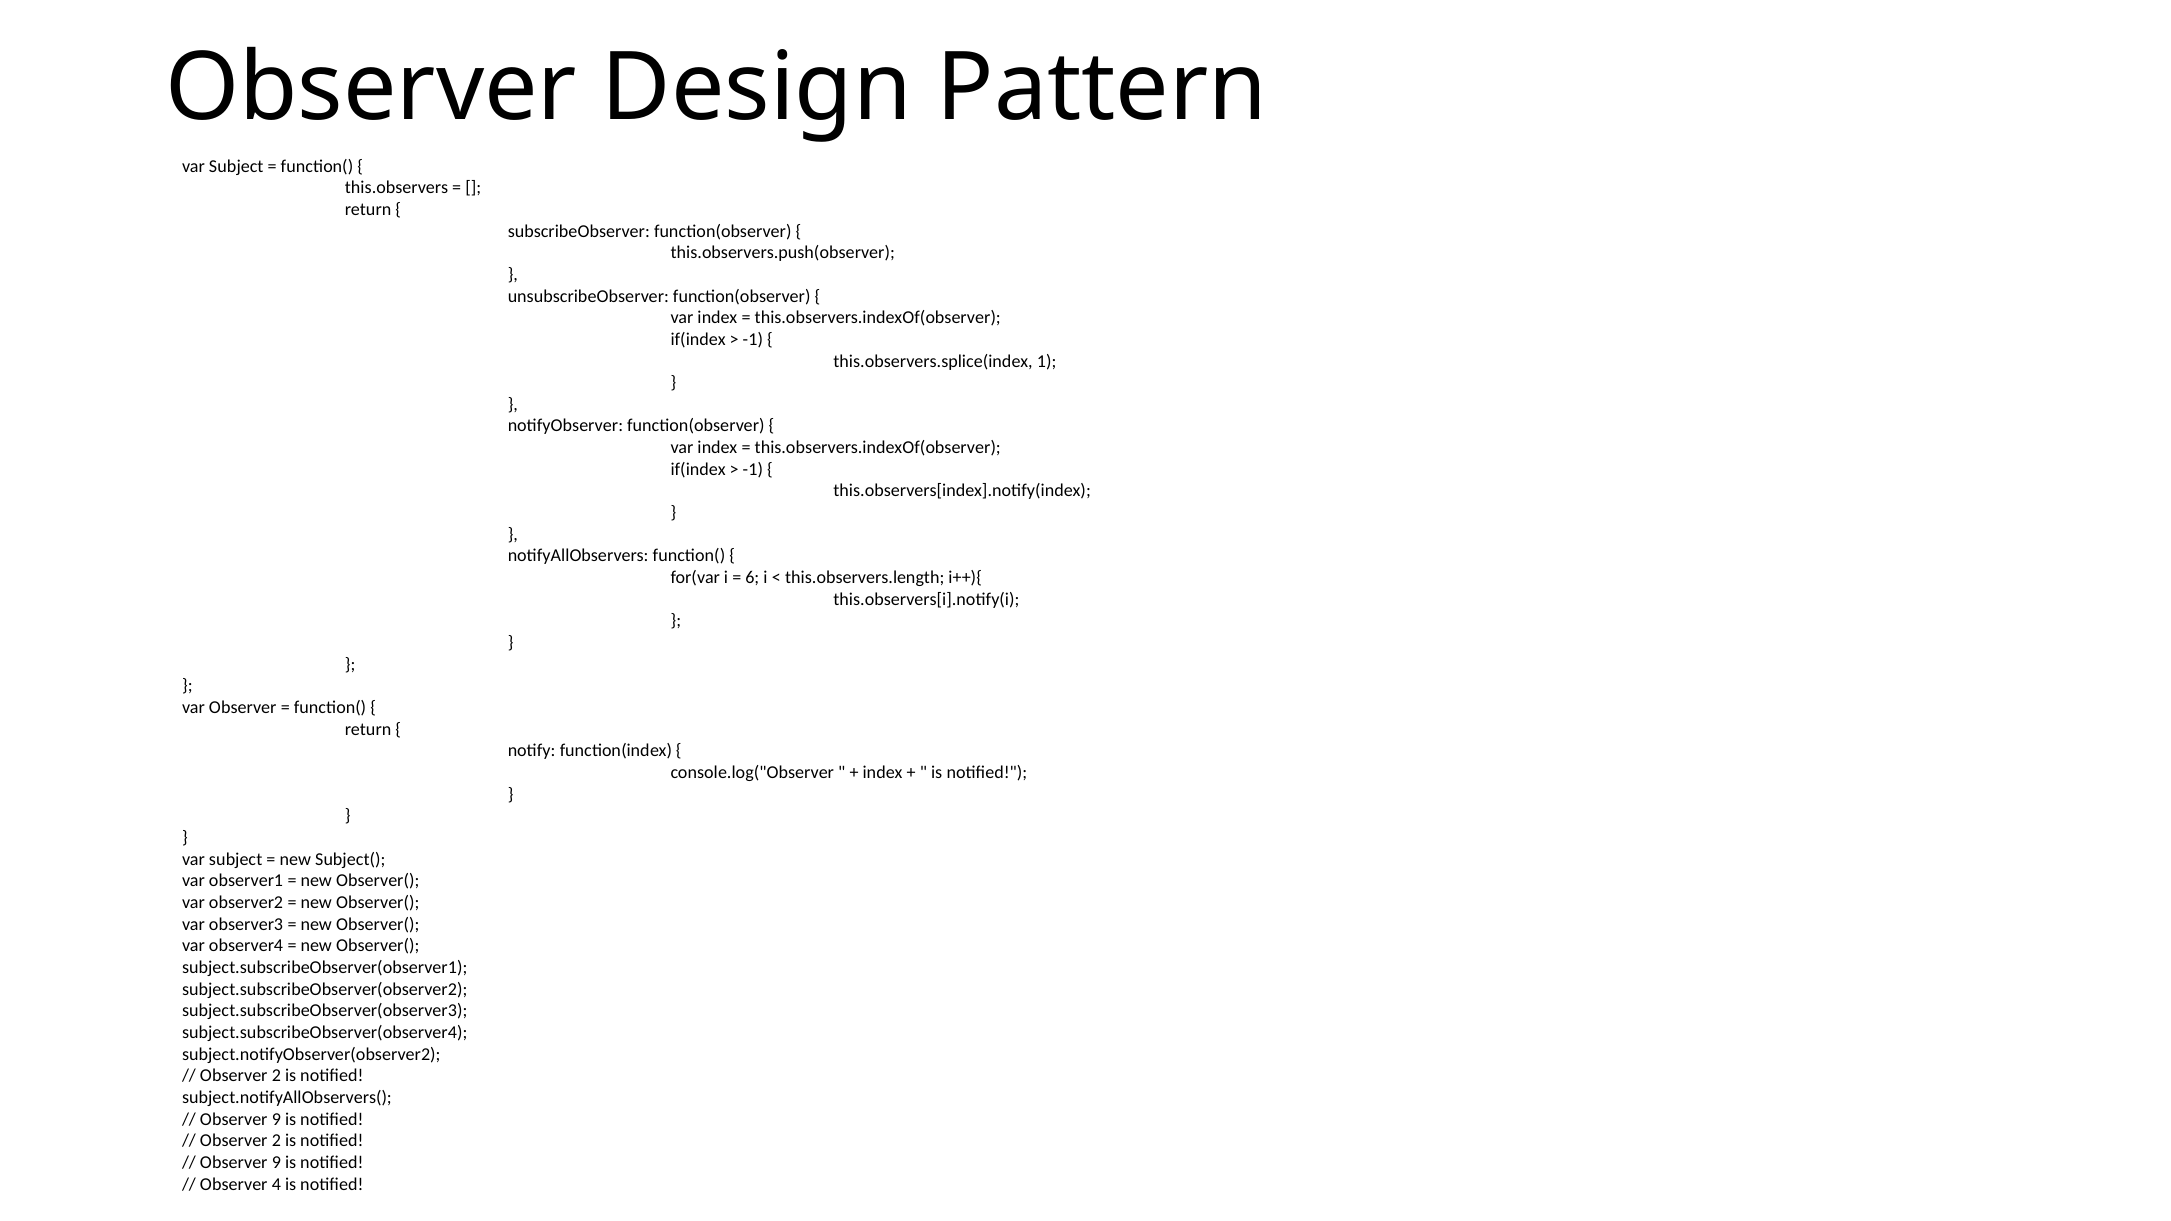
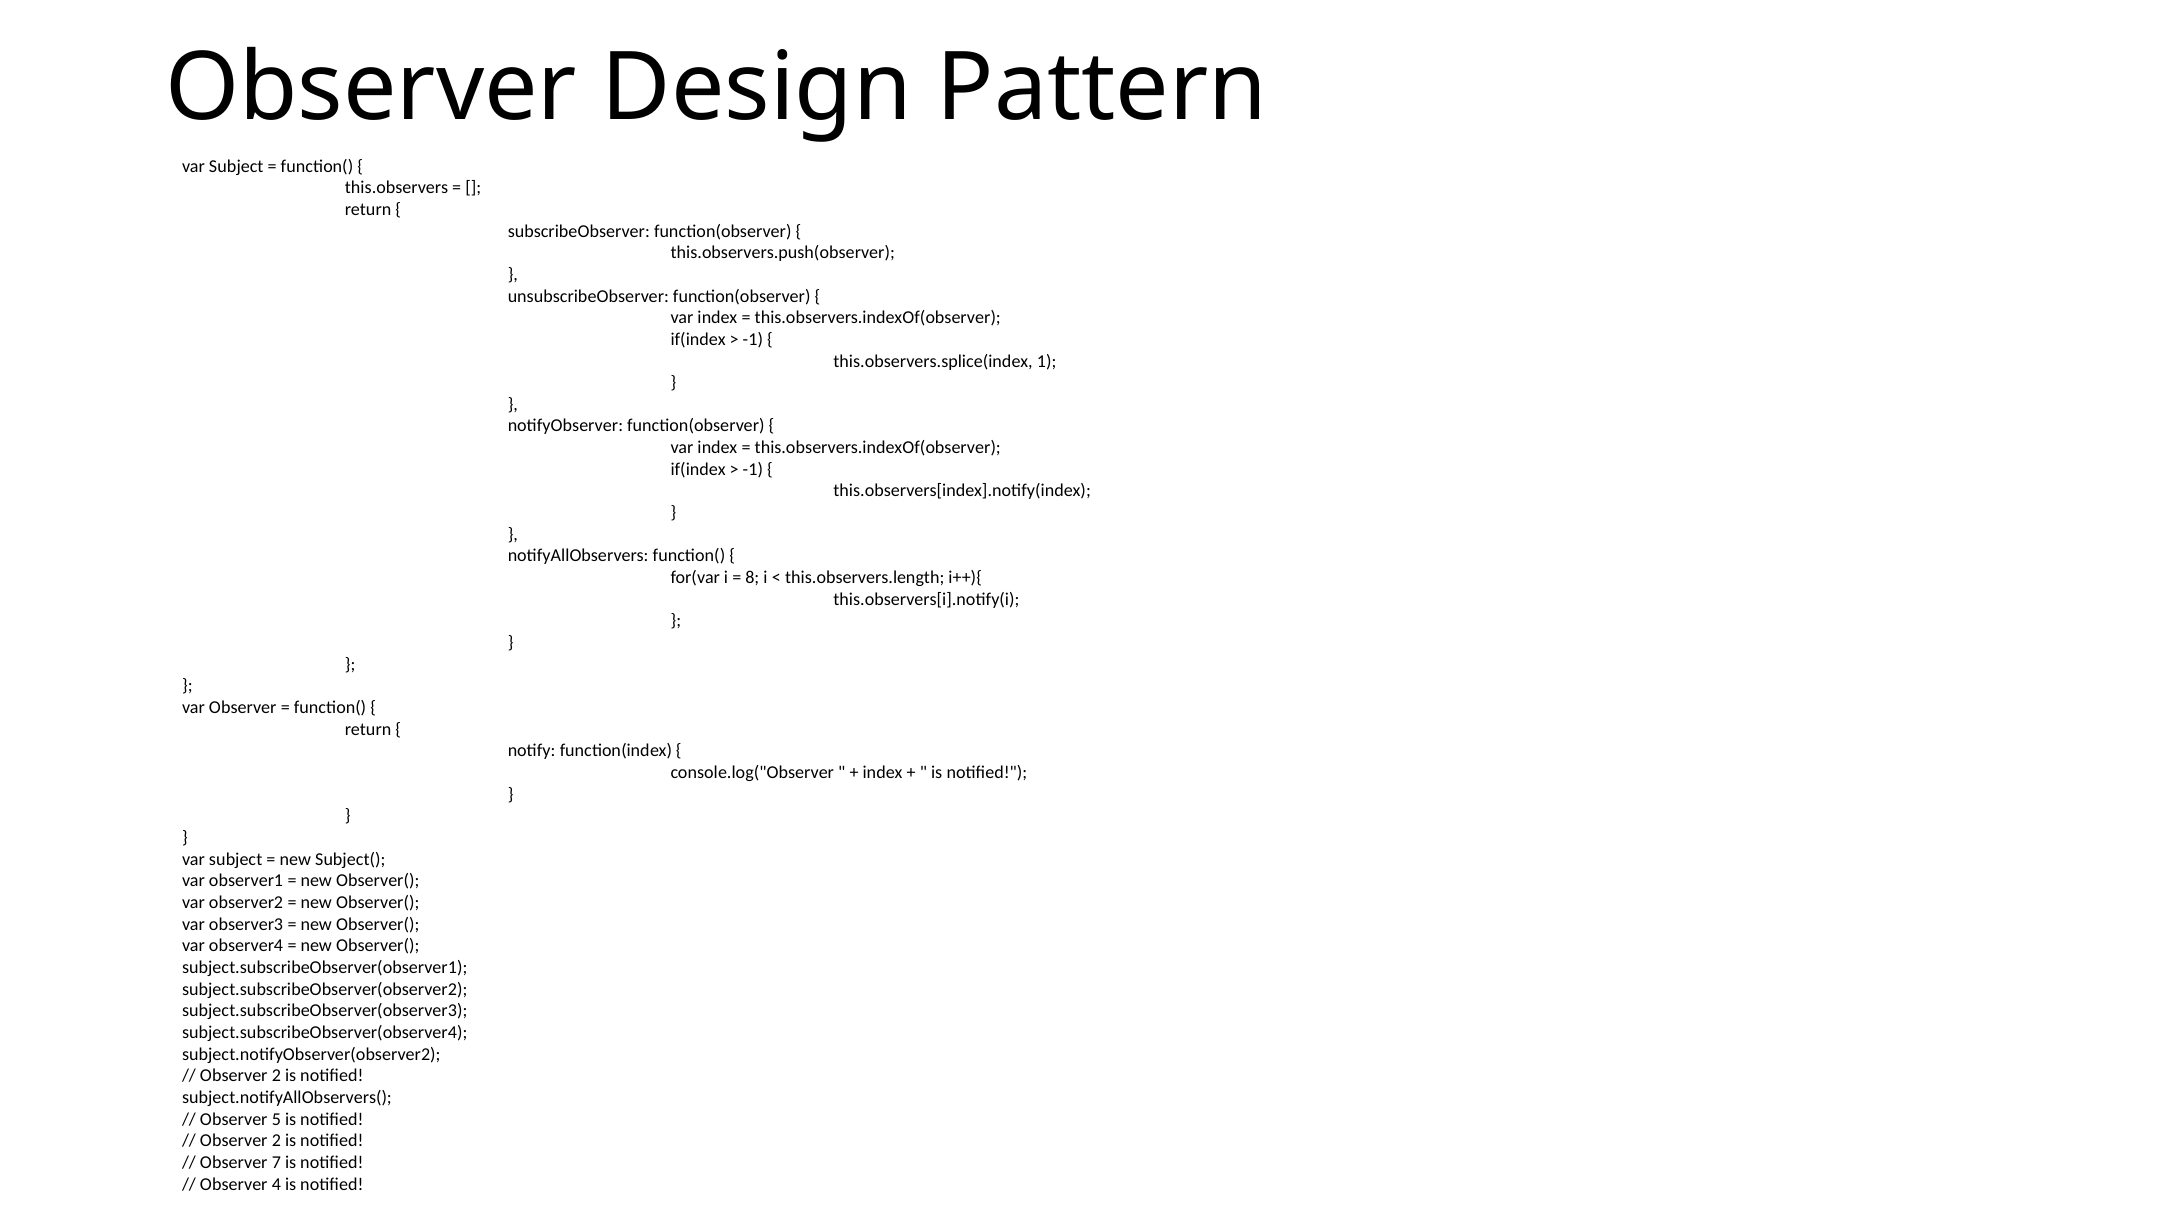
6: 6 -> 8 (752, 578)
9: 9 -> 5 (276, 1119)
9: 9 -> 7 (276, 1163)
